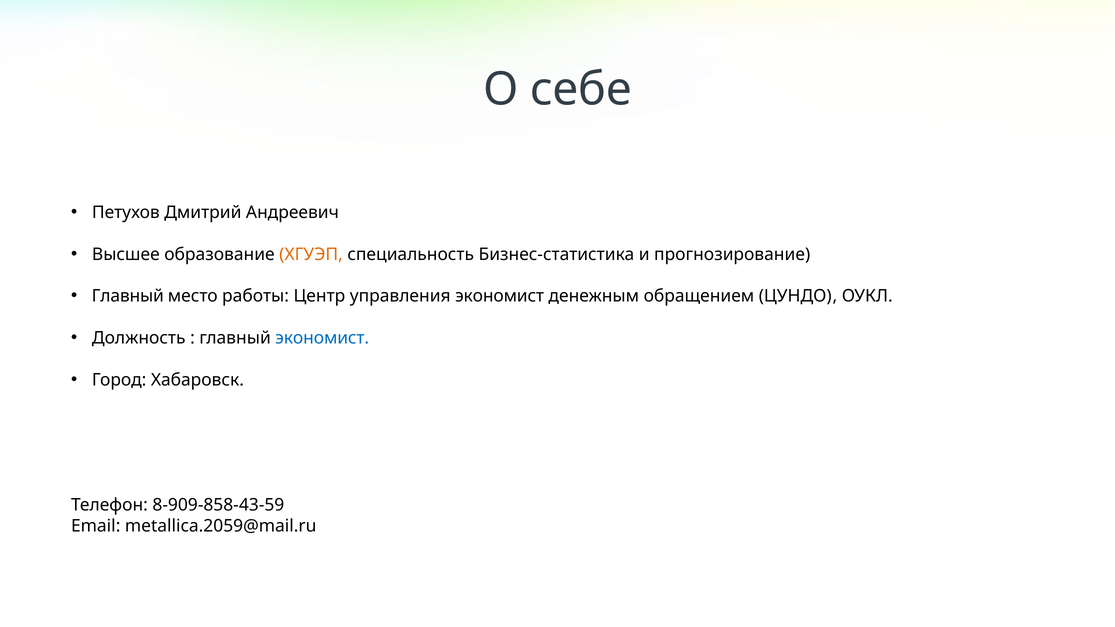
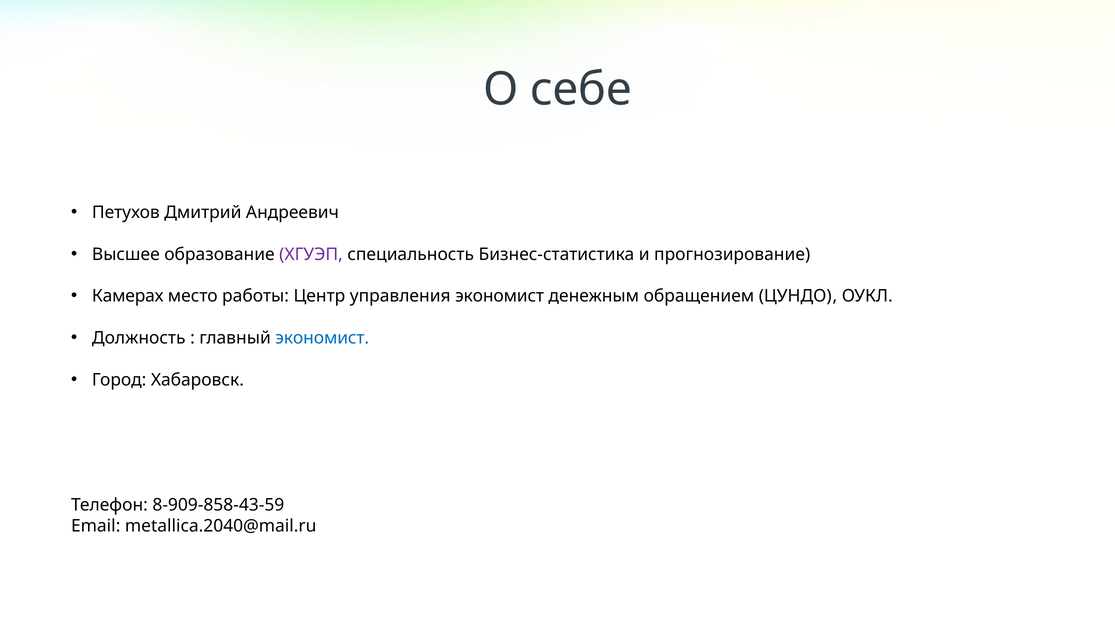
ХГУЭП colour: orange -> purple (311, 254)
Главный: Главный -> Камерах (128, 296)
metallica.2059@mail.ru: metallica.2059@mail.ru -> metallica.2040@mail.ru (221, 526)
